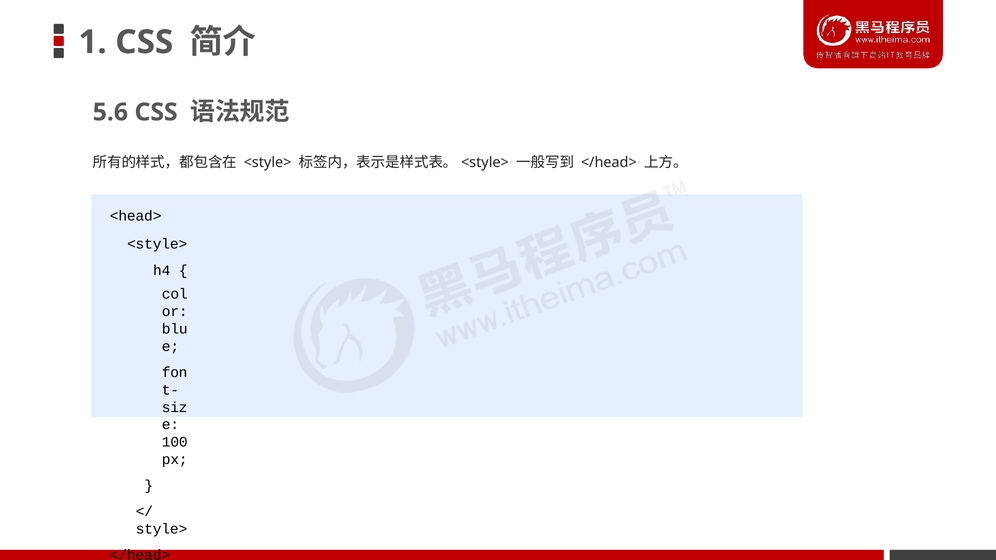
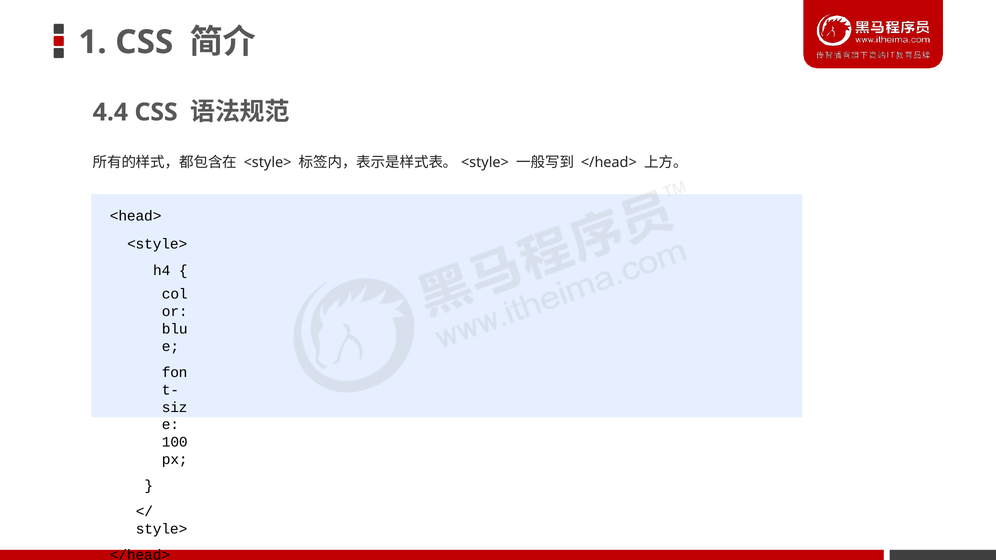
5.6: 5.6 -> 4.4 (110, 112)
